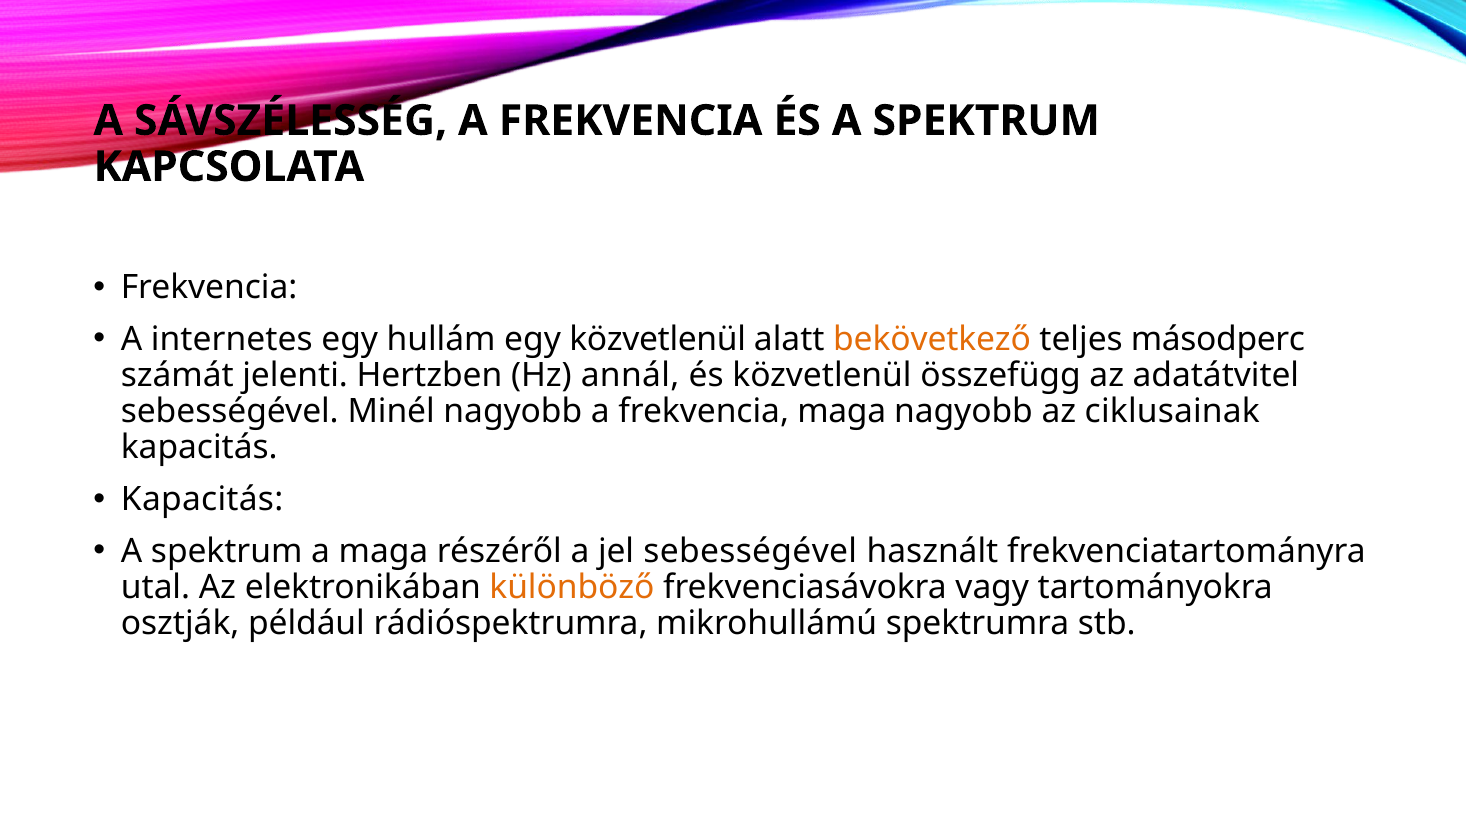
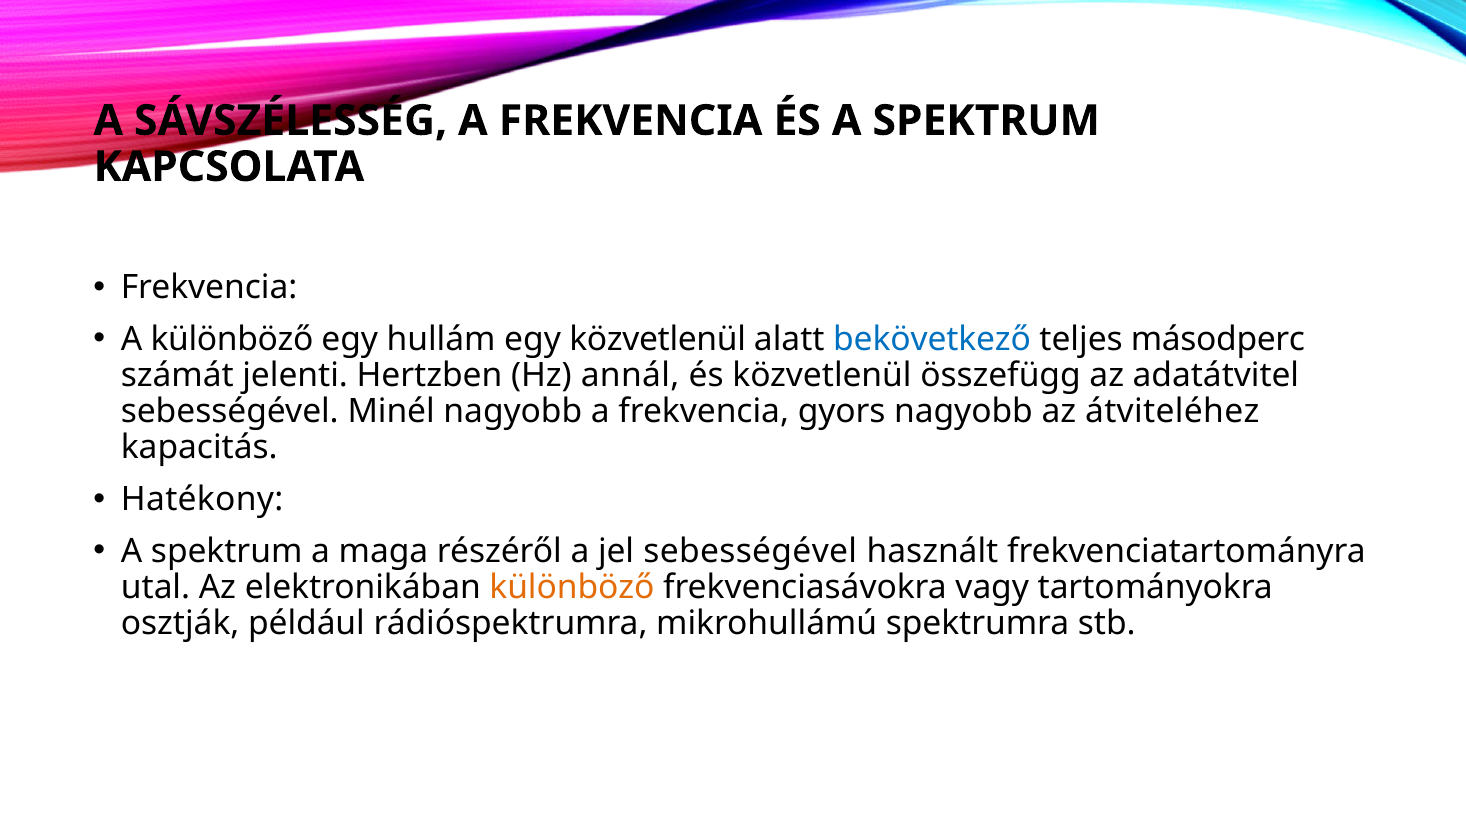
A internetes: internetes -> különböző (232, 339)
bekövetkező colour: orange -> blue (932, 339)
frekvencia maga: maga -> gyors (842, 411)
ciklusainak: ciklusainak -> átviteléhez (1172, 411)
Kapacitás: Kapacitás -> Hatékony (202, 499)
